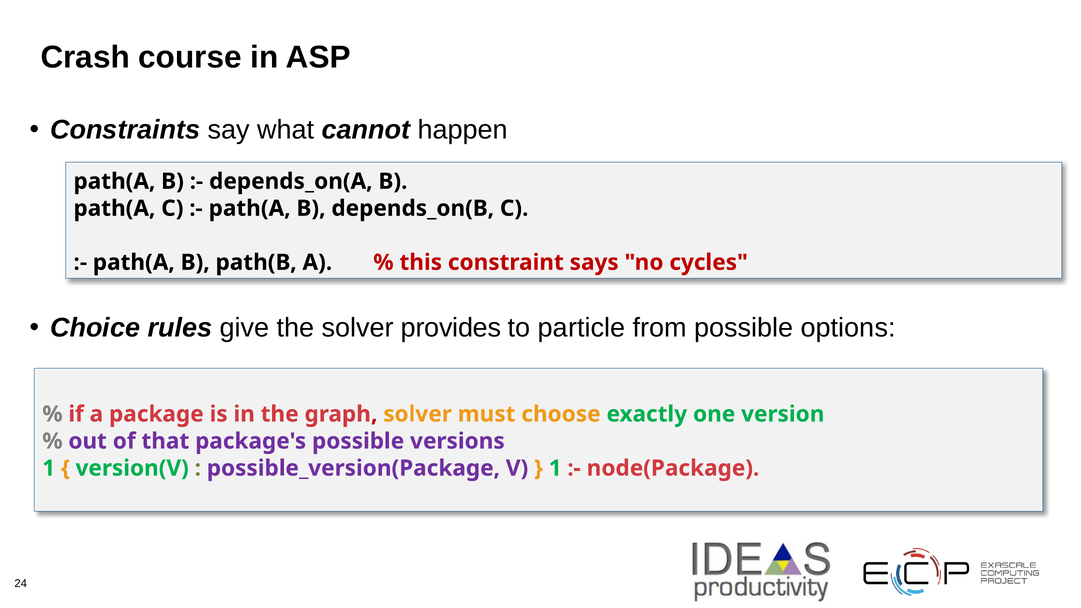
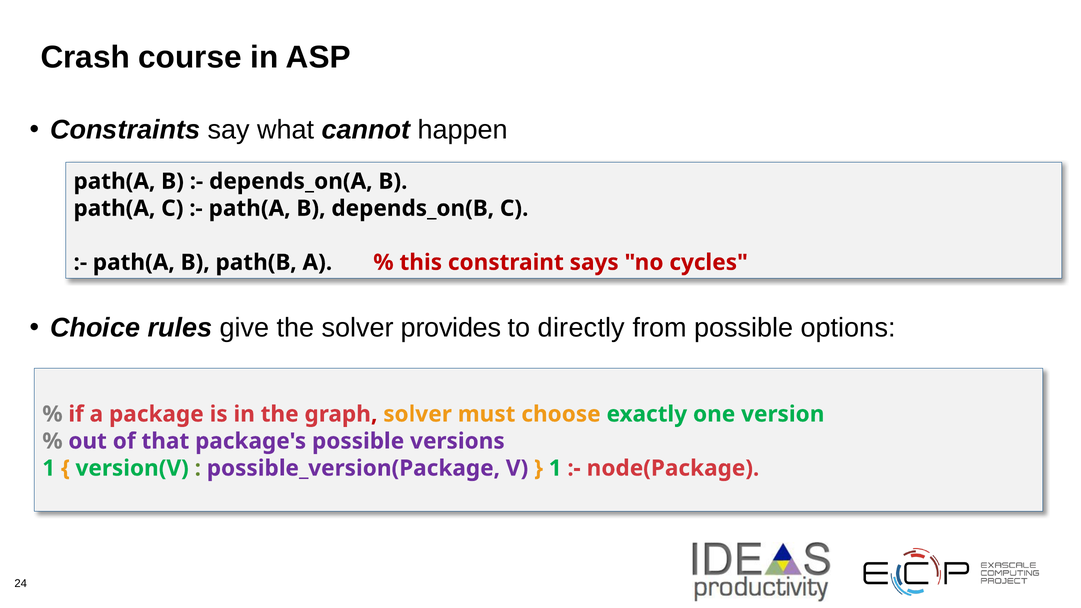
particle: particle -> directly (581, 328)
